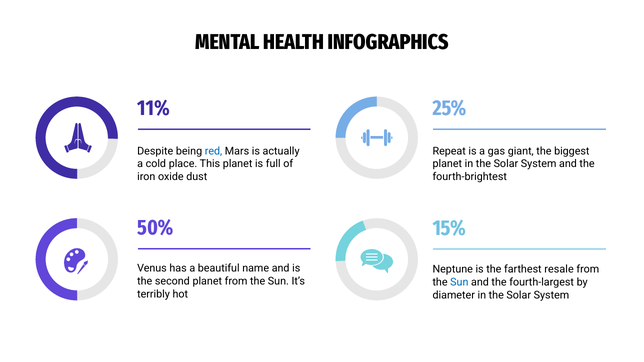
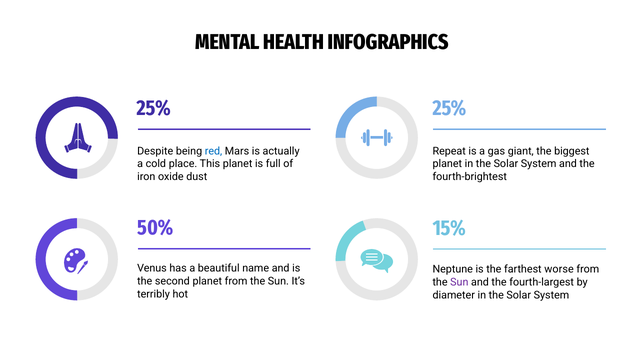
11%: 11% -> 25% (154, 108)
resale: resale -> worse (559, 270)
Sun colour: blue -> purple (459, 283)
